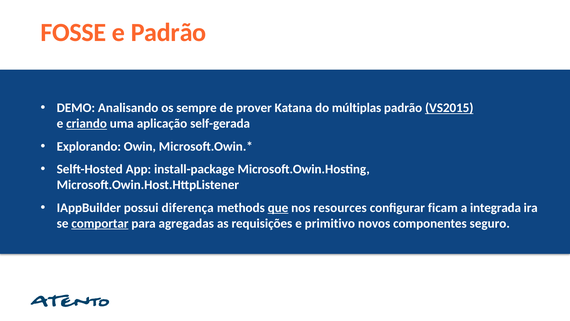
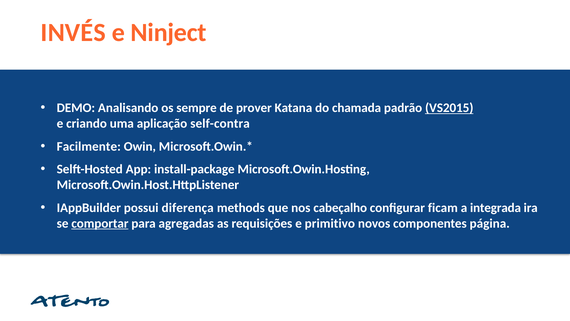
FOSSE: FOSSE -> INVÉS (73, 32)
e Padrão: Padrão -> Ninject (168, 32)
múltiplas: múltiplas -> chamada (357, 108)
criando underline: present -> none (87, 123)
self-gerada: self-gerada -> self-contra (220, 123)
Explorando: Explorando -> Facilmente (89, 146)
que underline: present -> none (278, 208)
resources: resources -> cabeçalho (340, 208)
seguro: seguro -> página (490, 223)
